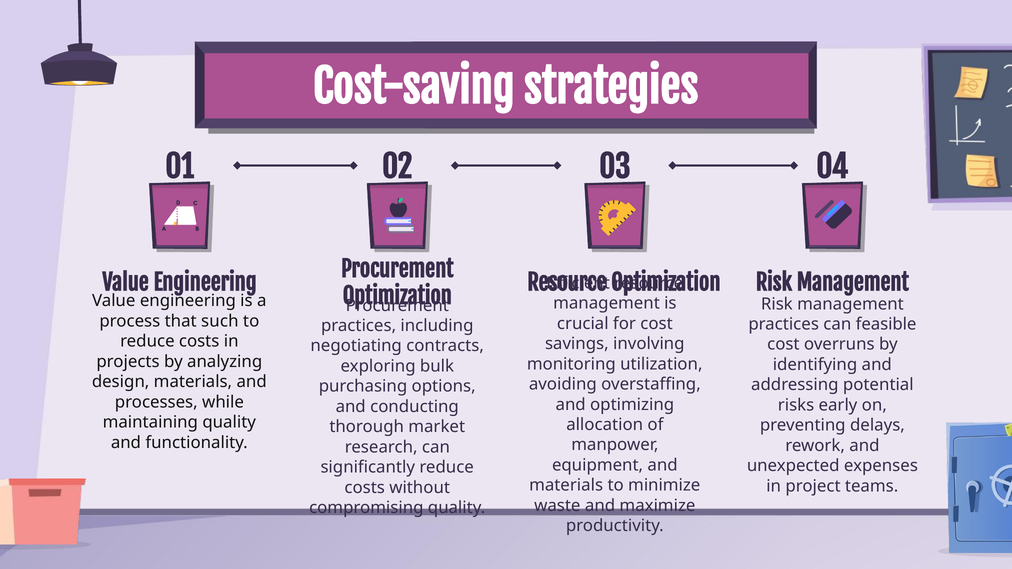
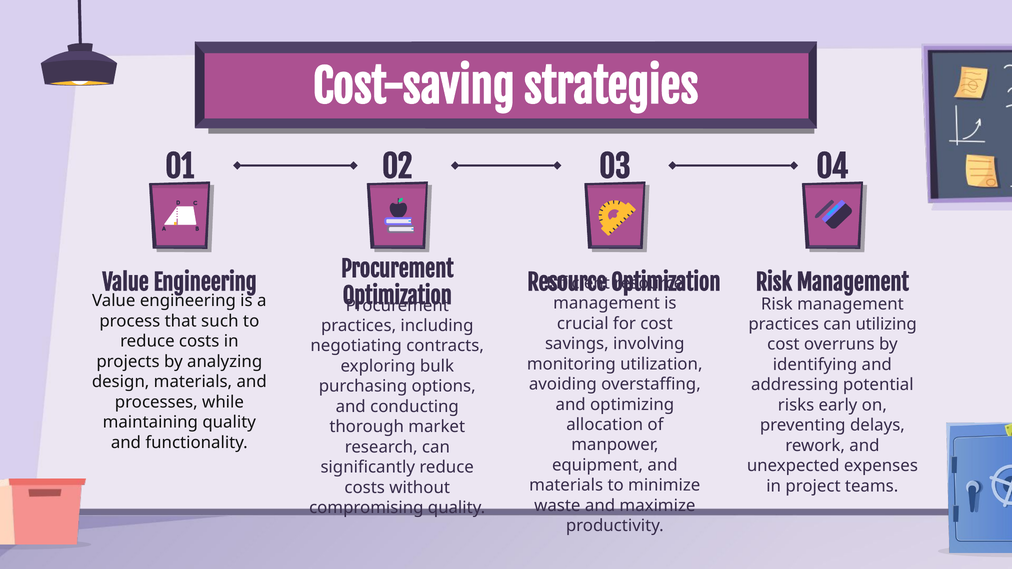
feasible: feasible -> utilizing (886, 324)
